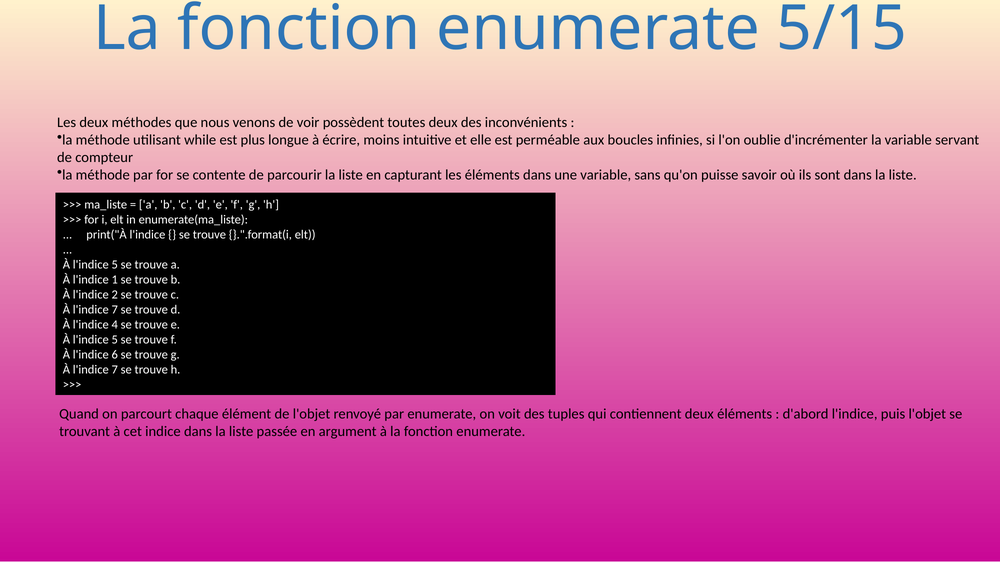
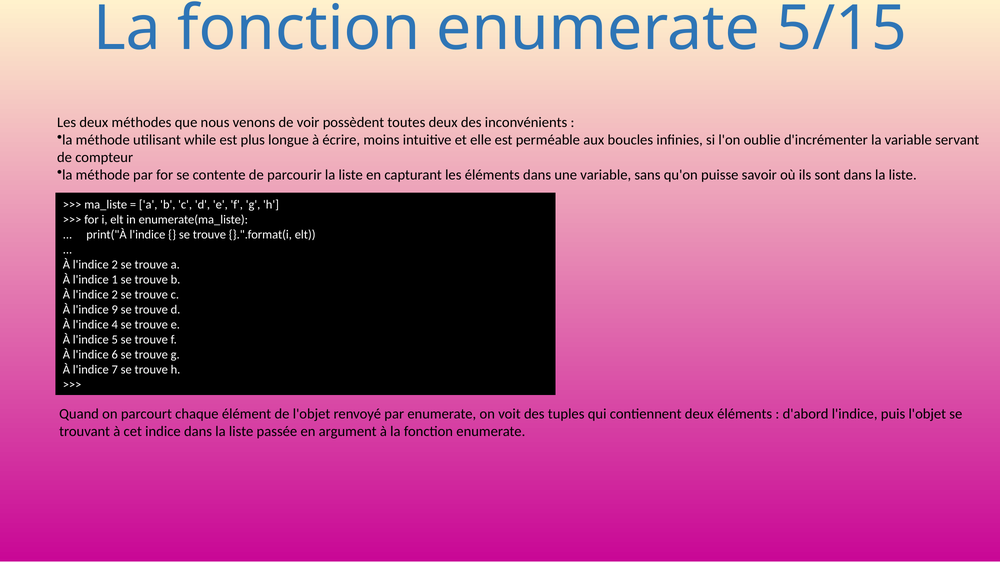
5: 5 -> 2 (115, 265)
7: 7 -> 9 (115, 310)
